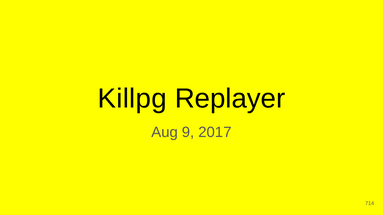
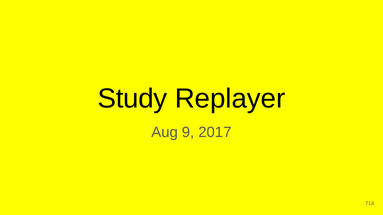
Killpg: Killpg -> Study (132, 99)
